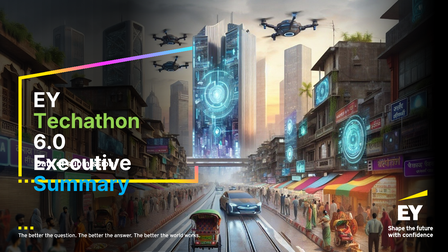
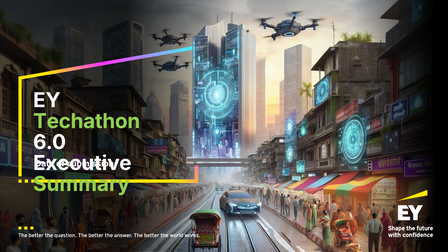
Summary colour: light blue -> light green (81, 184)
